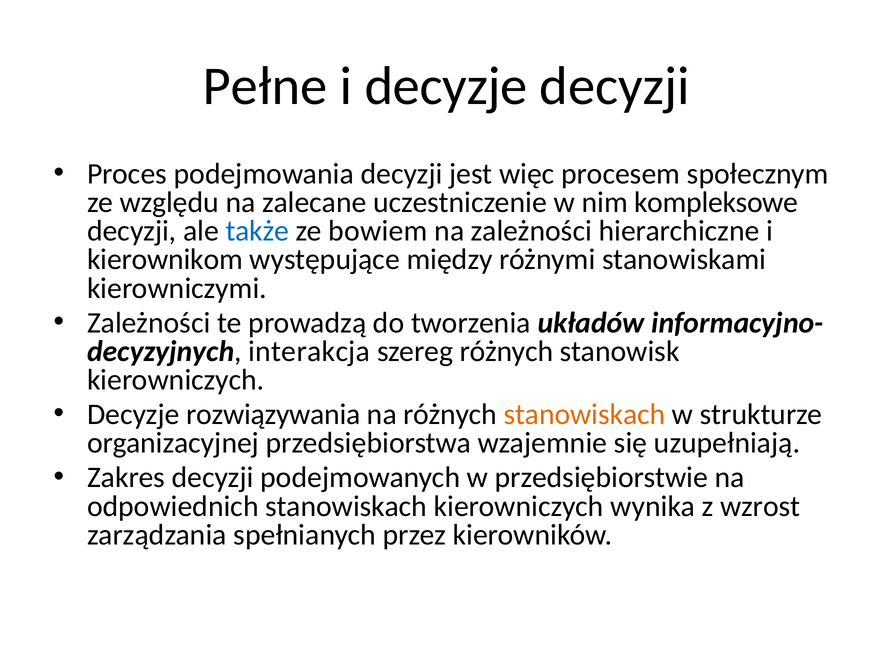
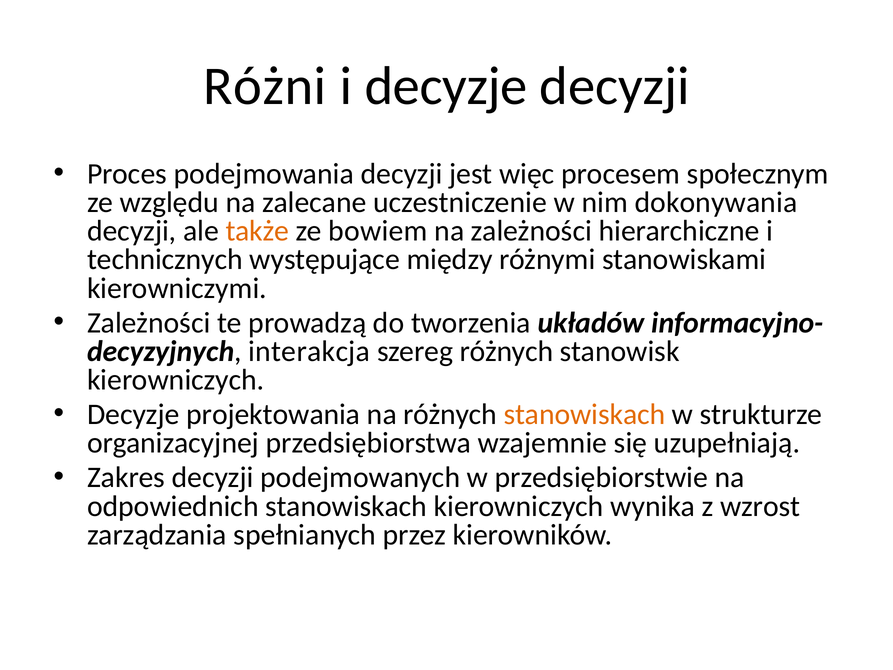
Pełne: Pełne -> Różni (265, 86)
kompleksowe: kompleksowe -> dokonywania (716, 202)
także colour: blue -> orange (257, 231)
kierownikom: kierownikom -> technicznych (165, 260)
rozwiązywania: rozwiązywania -> projektowania (273, 414)
